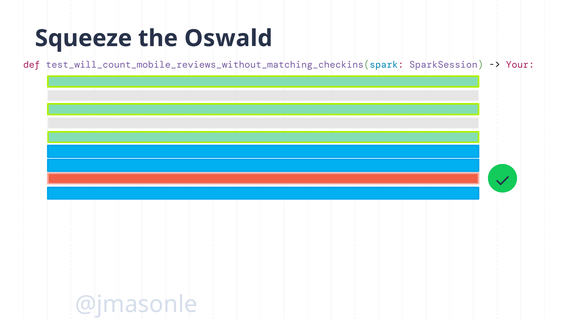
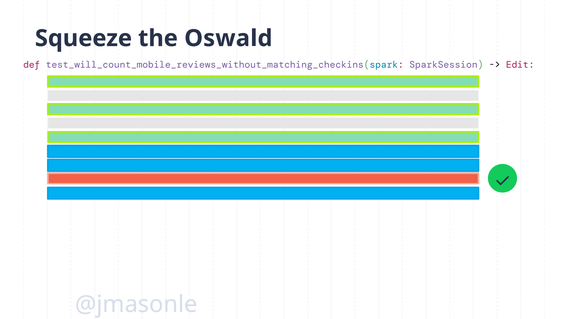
Your: Your -> Edit (520, 65)
